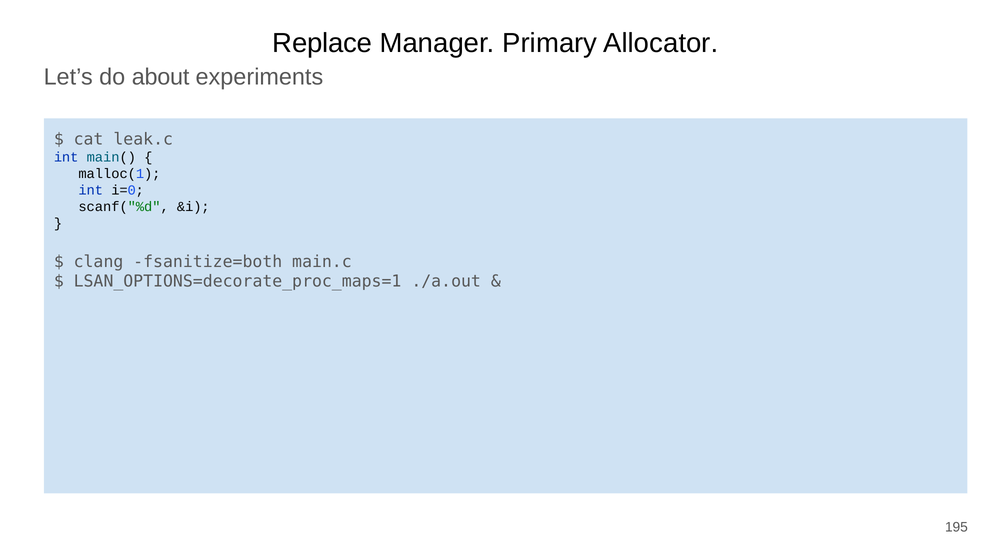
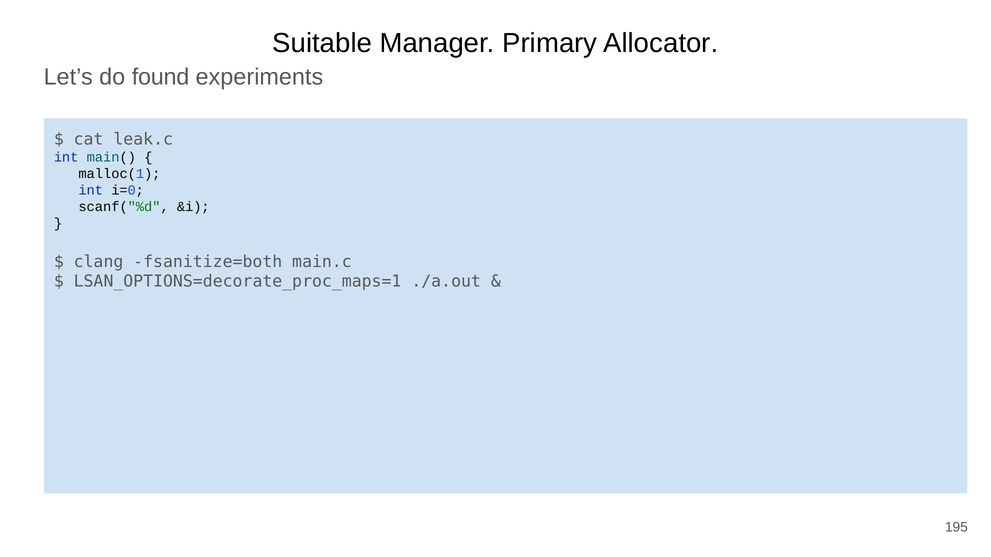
Replace: Replace -> Suitable (322, 43)
about: about -> found (161, 77)
